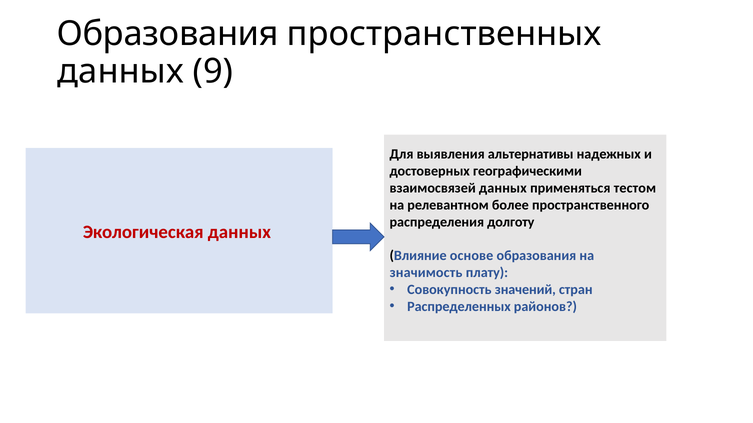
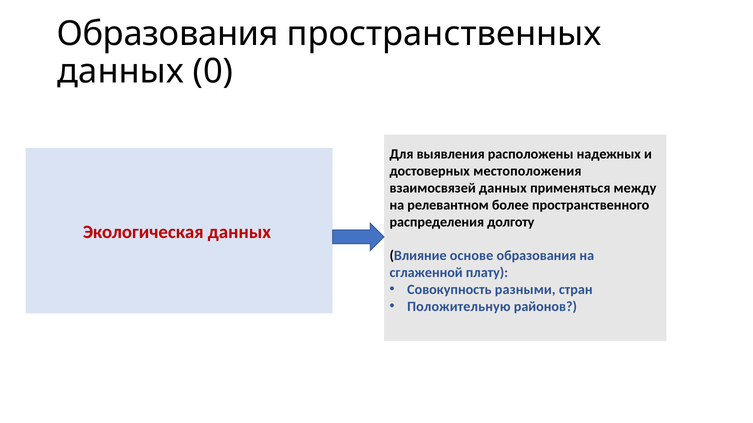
9: 9 -> 0 (213, 71)
альтернативы: альтернативы -> расположены (531, 154)
географическими: географическими -> местоположения (527, 171)
тестом: тестом -> между (635, 188)
значимость: значимость -> сглаженной (426, 273)
значений: значений -> разными (525, 290)
Распределенных: Распределенных -> Положительную (459, 307)
